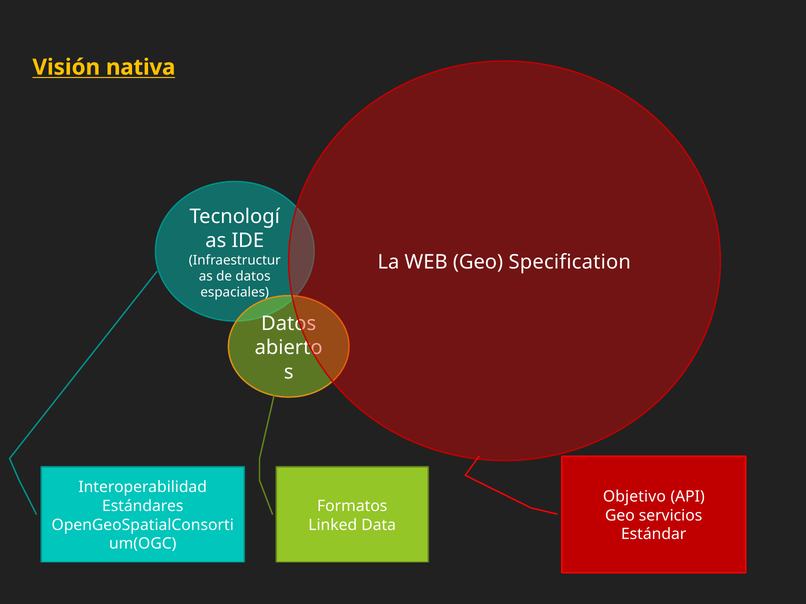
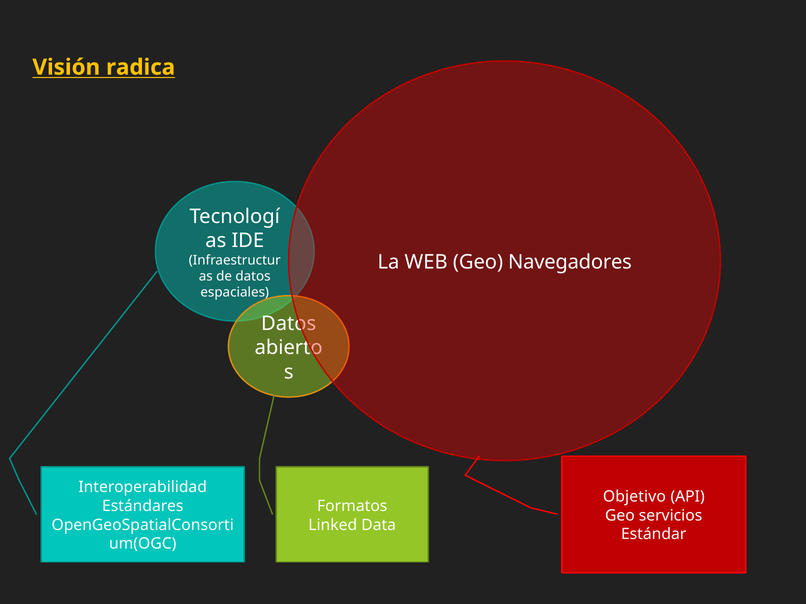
nativa: nativa -> radica (141, 67)
Specification: Specification -> Navegadores (570, 262)
